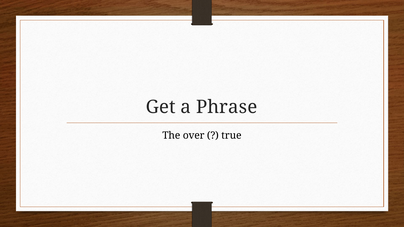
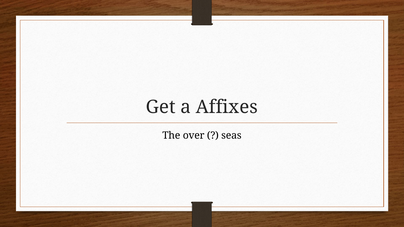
Phrase: Phrase -> Affixes (227, 107)
true: true -> seas (231, 136)
